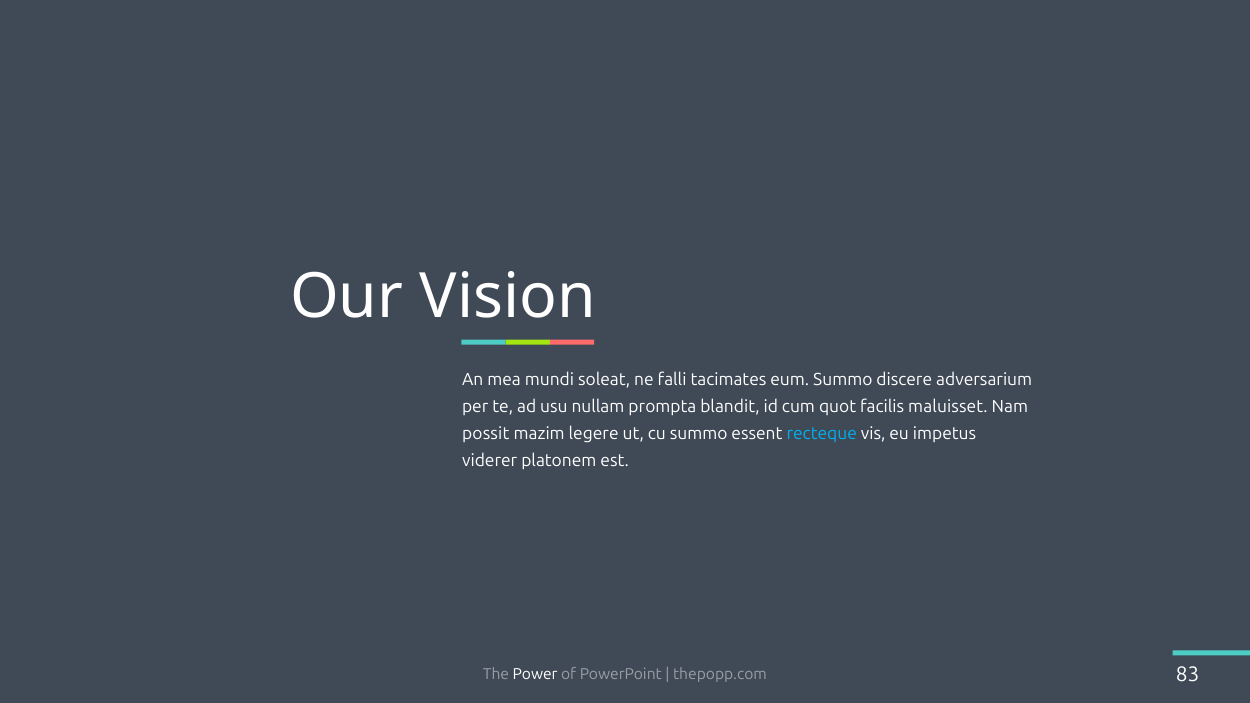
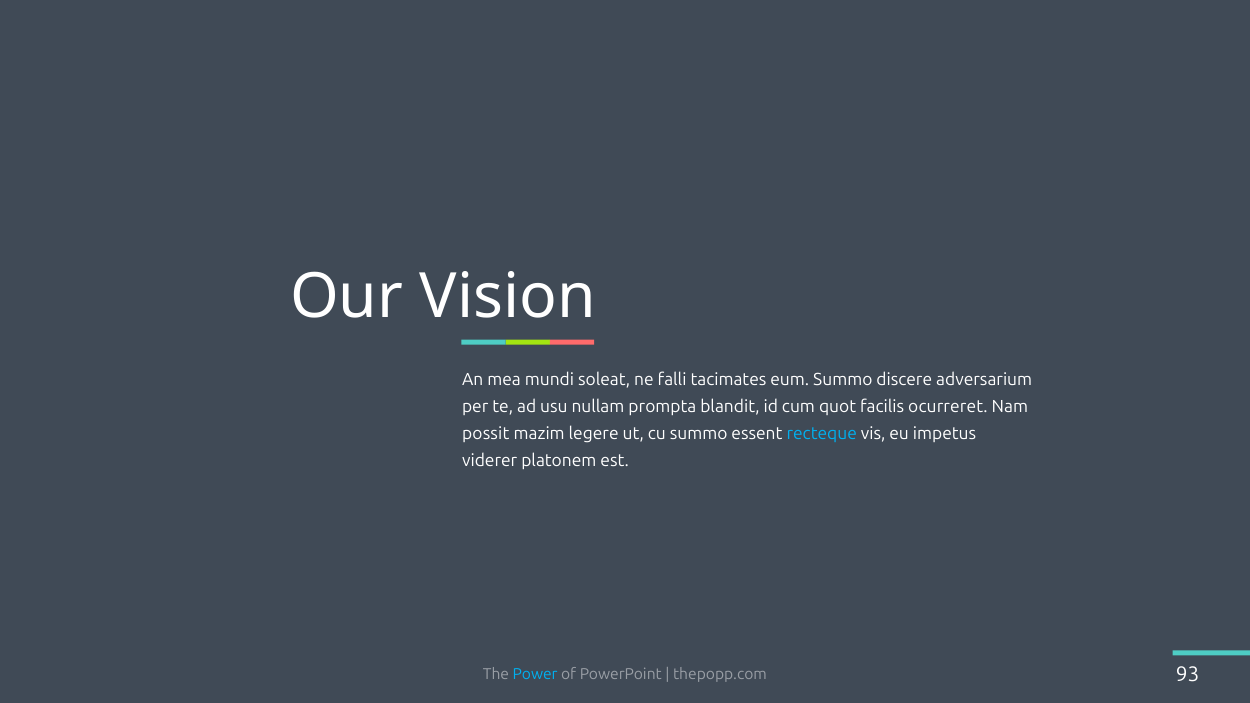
maluisset: maluisset -> ocurreret (948, 407)
Power colour: white -> light blue (535, 675)
83: 83 -> 93 (1188, 674)
